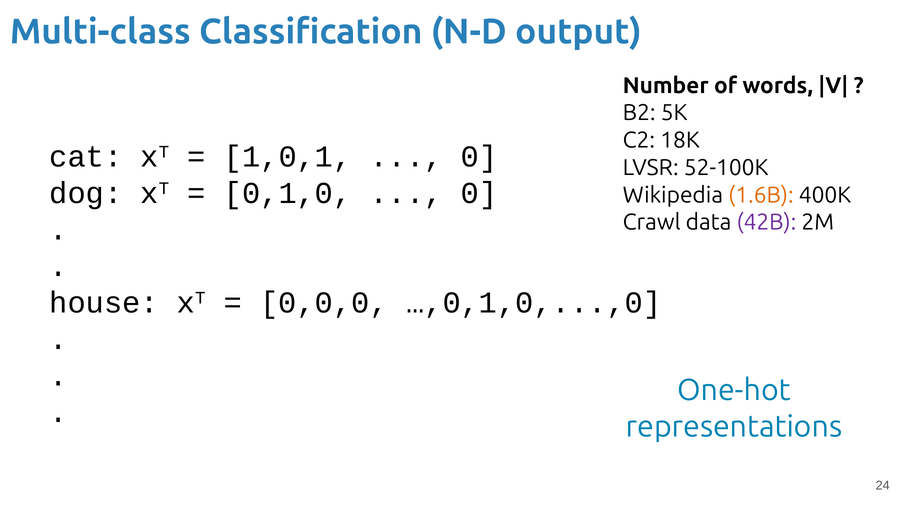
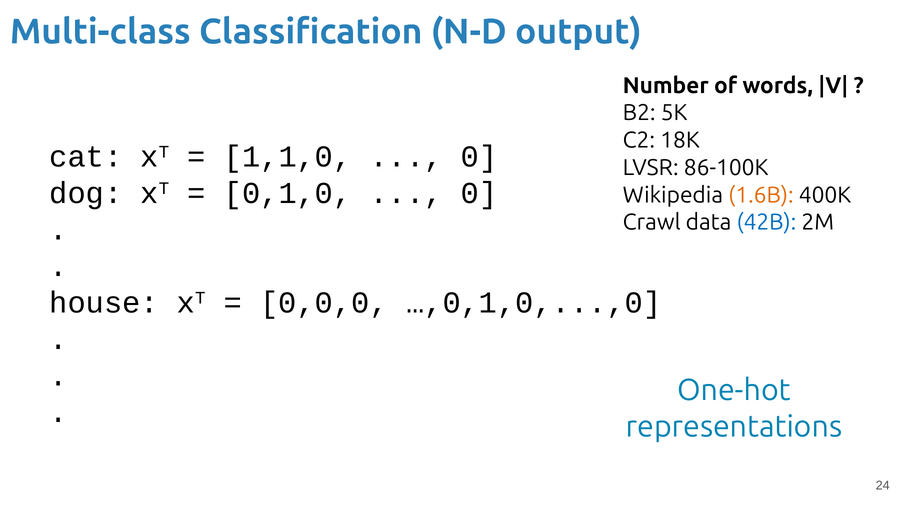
1,0,1: 1,0,1 -> 1,1,0 (288, 157)
52-100K: 52-100K -> 86-100K (726, 167)
42B colour: purple -> blue (766, 222)
